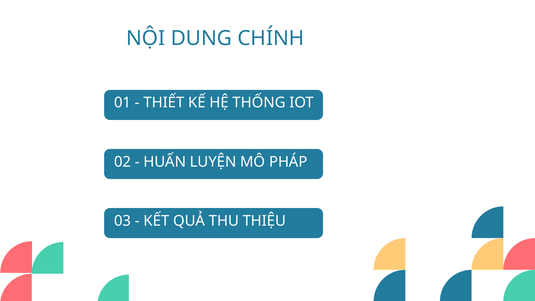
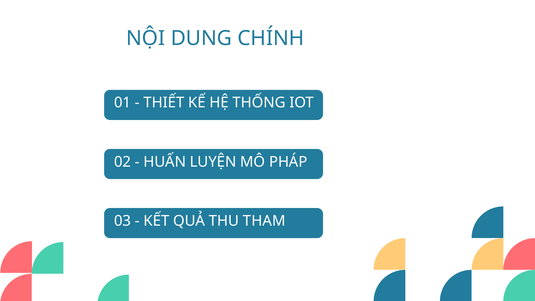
THIỆU: THIỆU -> THAM (264, 221)
